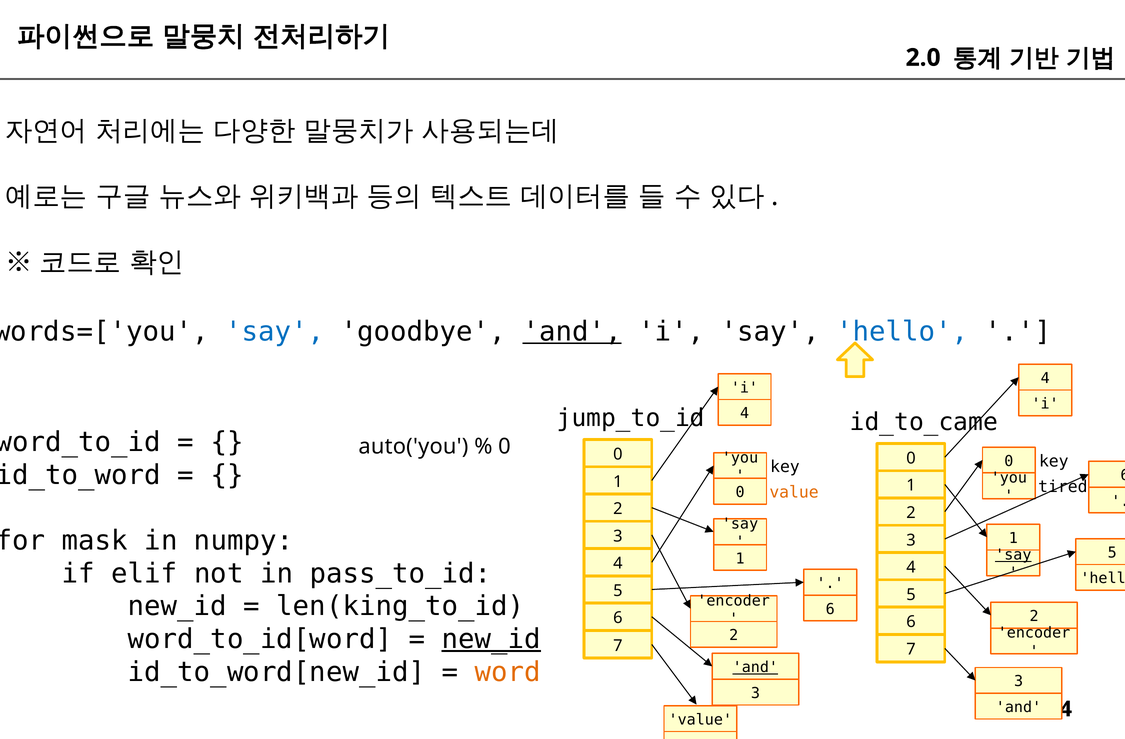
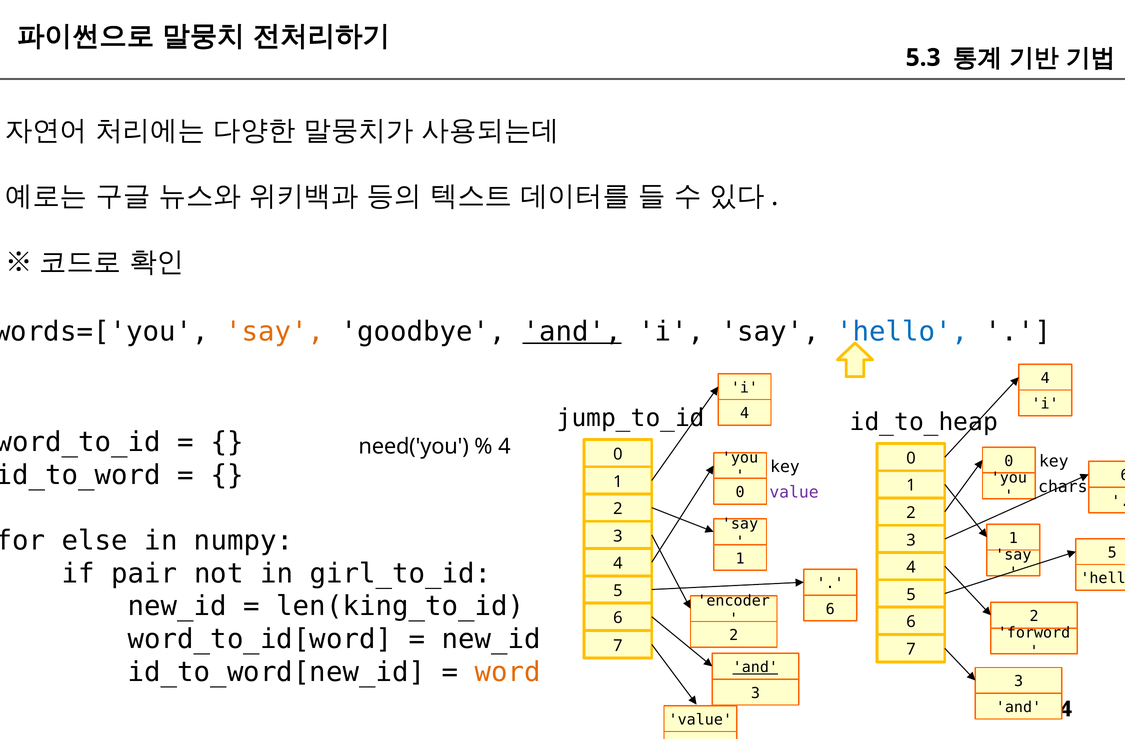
2.0: 2.0 -> 5.3 (923, 58)
say colour: blue -> orange (275, 332)
id_to_came: id_to_came -> id_to_heap (924, 422)
auto('you: auto('you -> need('you (414, 447)
0: 0 -> 4 (504, 447)
tired: tired -> chars (1063, 487)
value colour: orange -> purple (794, 492)
mask: mask -> else (95, 541)
say underline: present -> none (1013, 555)
elif: elif -> pair (144, 573)
pass_to_id: pass_to_id -> girl_to_id (400, 573)
encoder: encoder -> forword (1034, 633)
new_id underline: present -> none (491, 639)
